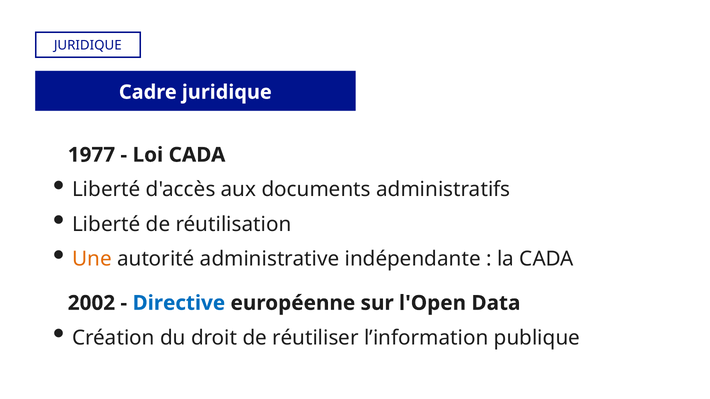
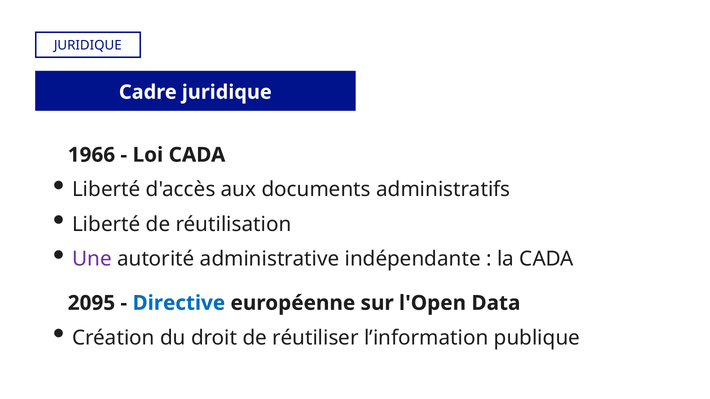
1977: 1977 -> 1966 (91, 155)
Une colour: orange -> purple (92, 259)
2002: 2002 -> 2095 (91, 303)
